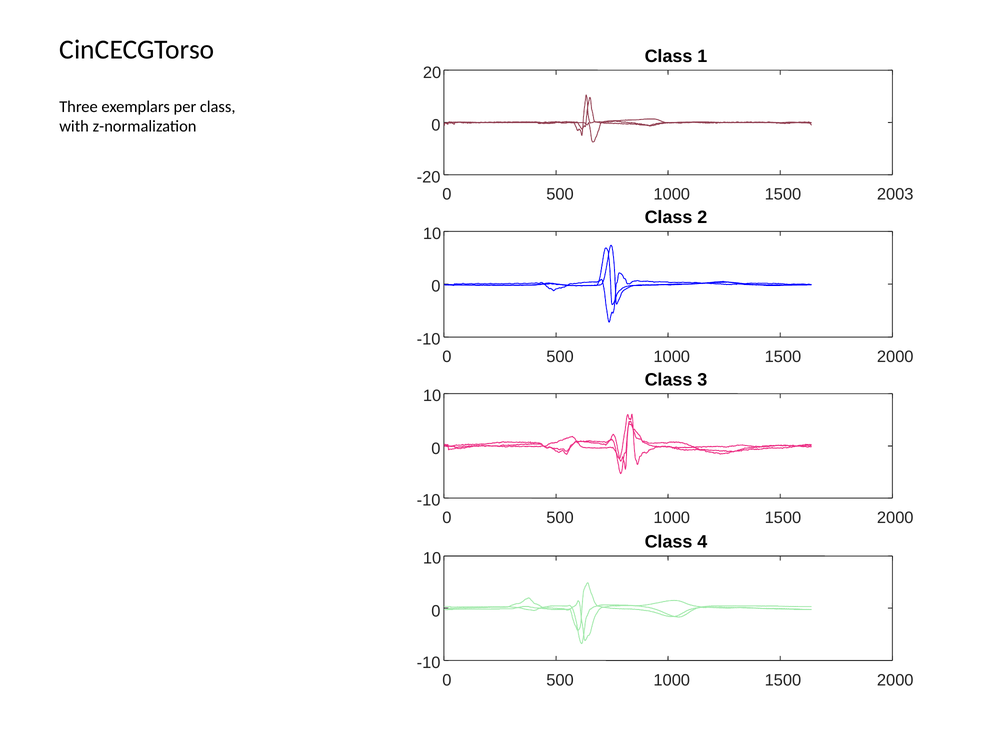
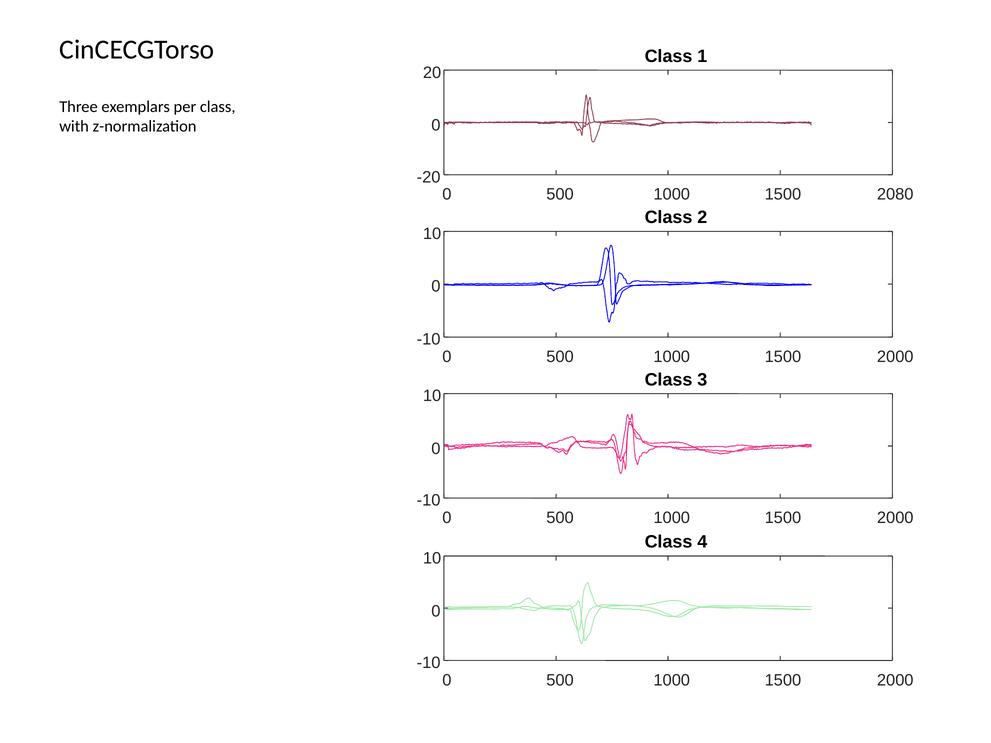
2003: 2003 -> 2080 (895, 194)
